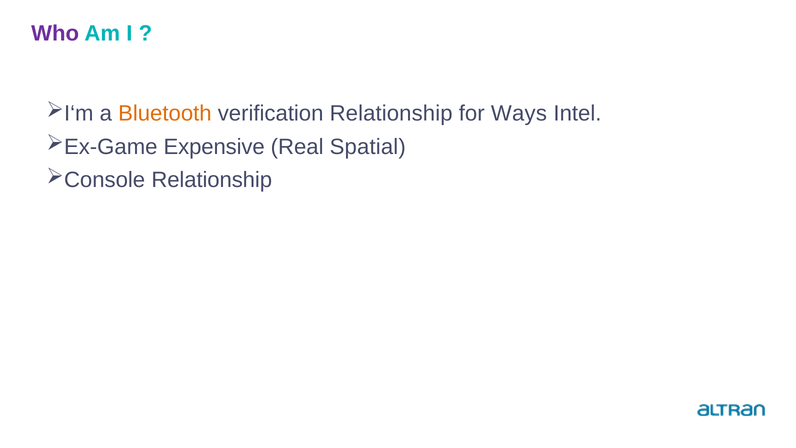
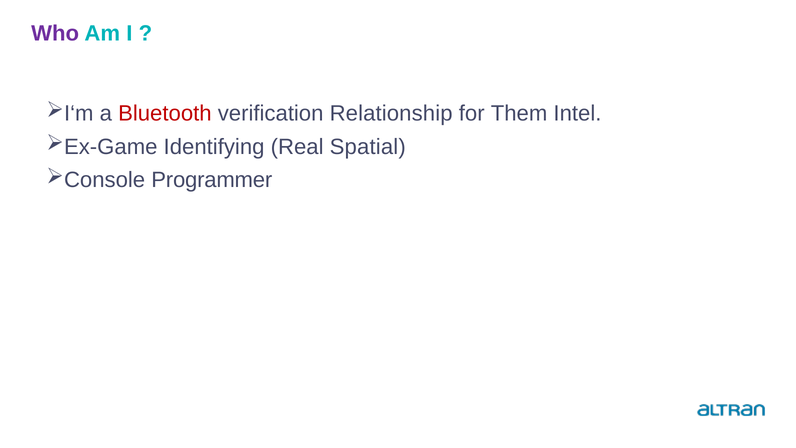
Bluetooth colour: orange -> red (165, 113)
Ways: Ways -> Them (519, 113)
Expensive: Expensive -> Identifying (214, 147)
Relationship: Relationship -> Programmer (212, 180)
